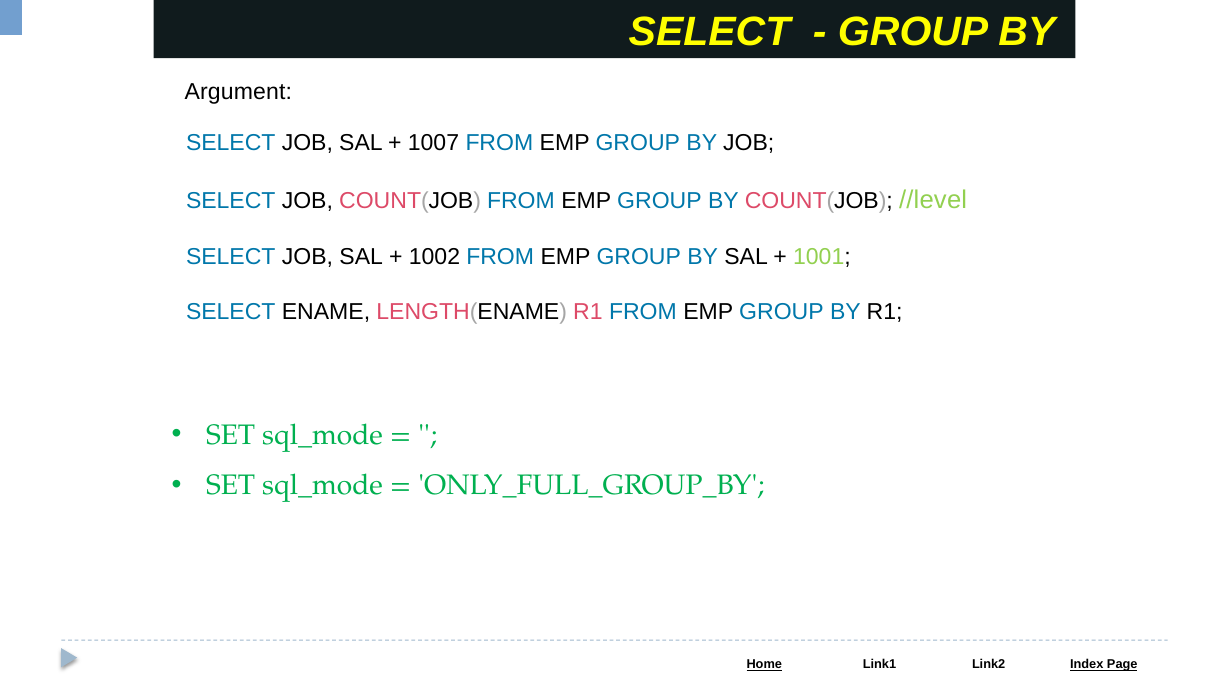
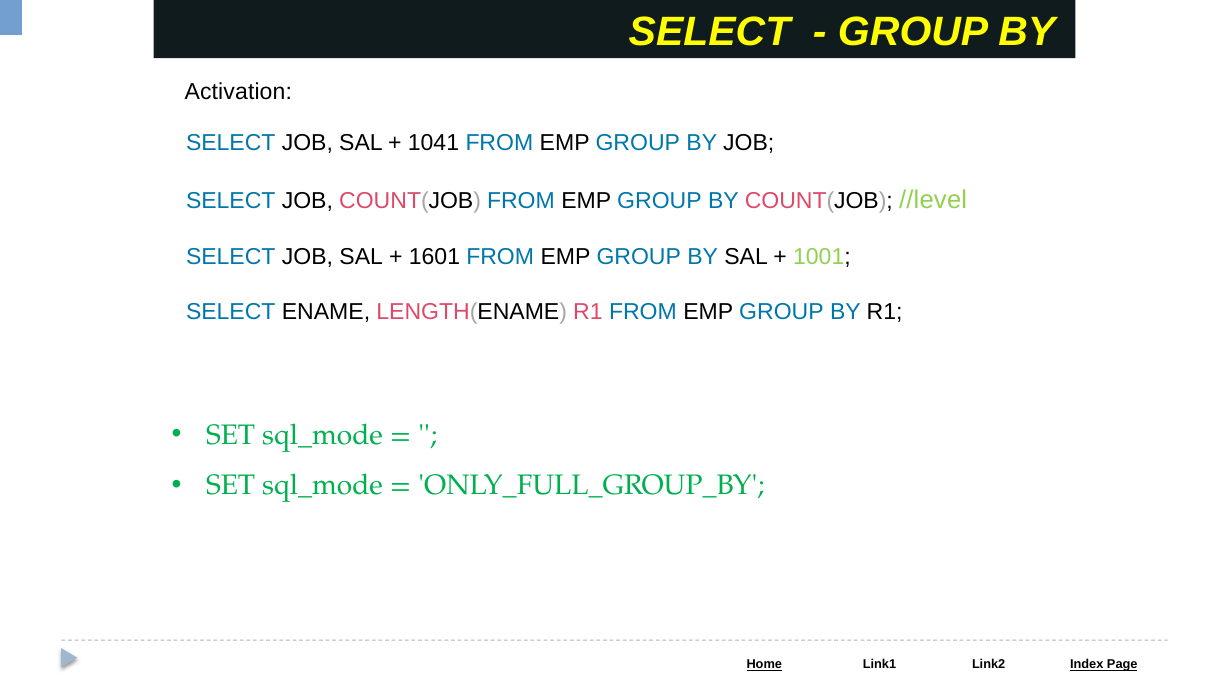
Argument: Argument -> Activation (238, 92)
1007: 1007 -> 1041 (433, 143)
1002: 1002 -> 1601 (435, 257)
